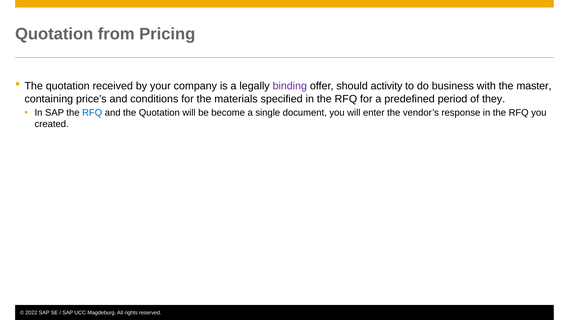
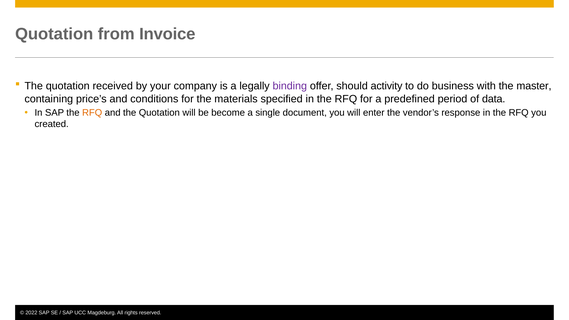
Pricing: Pricing -> Invoice (167, 34)
they: they -> data (494, 99)
RFQ colour: blue -> orange (92, 113)
